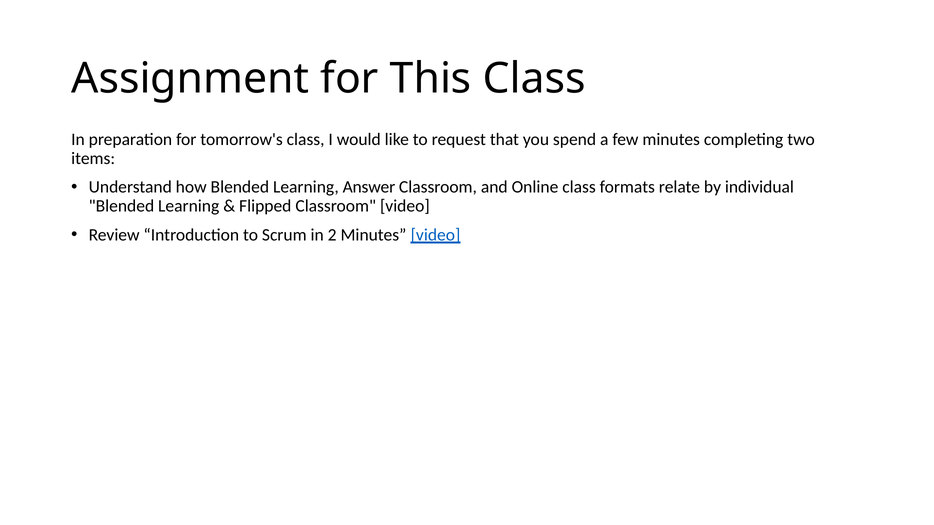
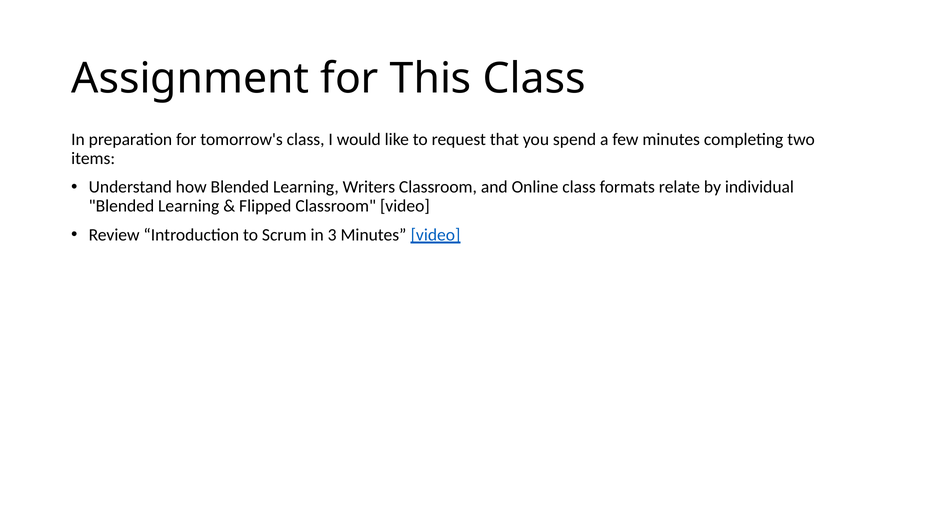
Answer: Answer -> Writers (369, 187)
2: 2 -> 3 (332, 235)
